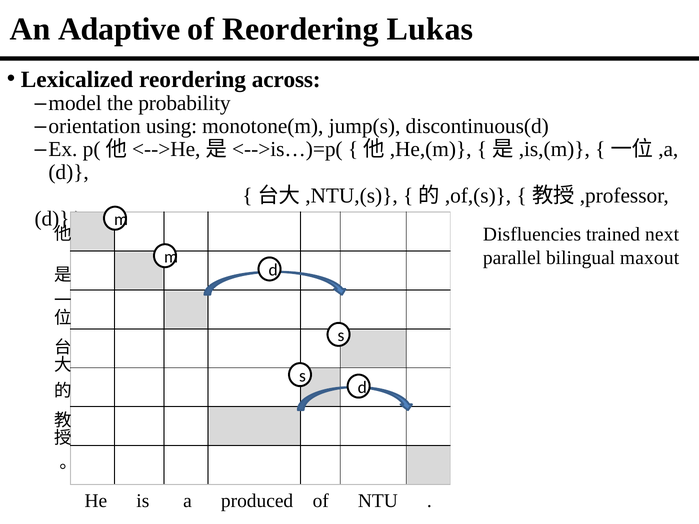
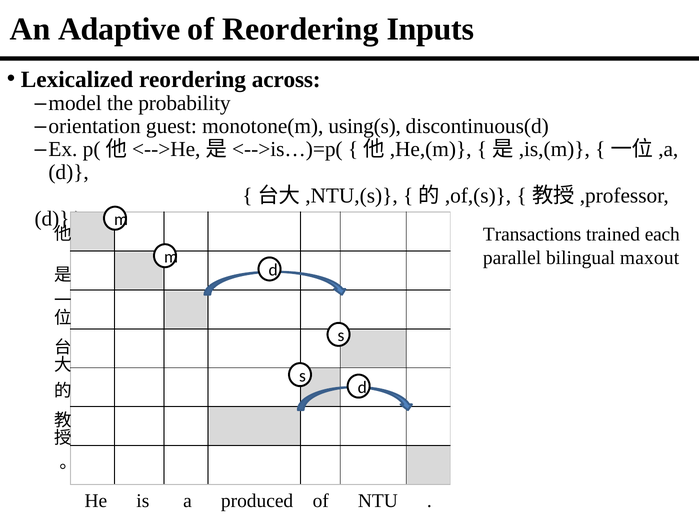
Lukas: Lukas -> Inputs (430, 29)
using: using -> guest (171, 126)
jump(s: jump(s -> using(s (365, 126)
Disfluencies: Disfluencies -> Transactions (532, 235)
next: next -> each (662, 235)
